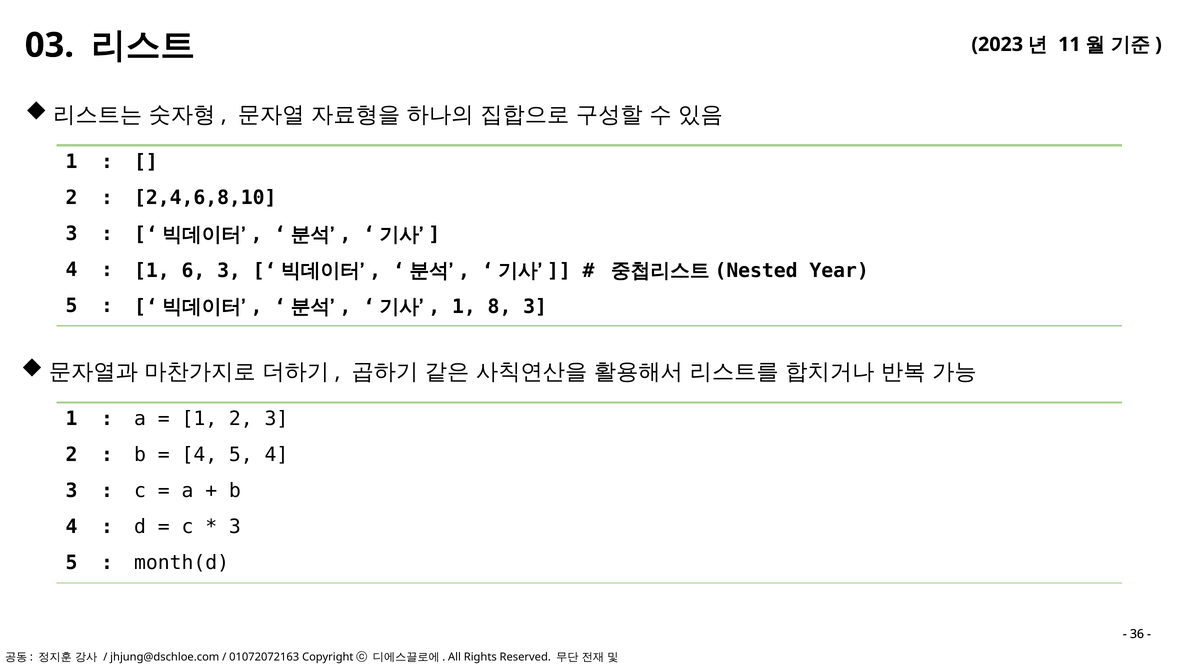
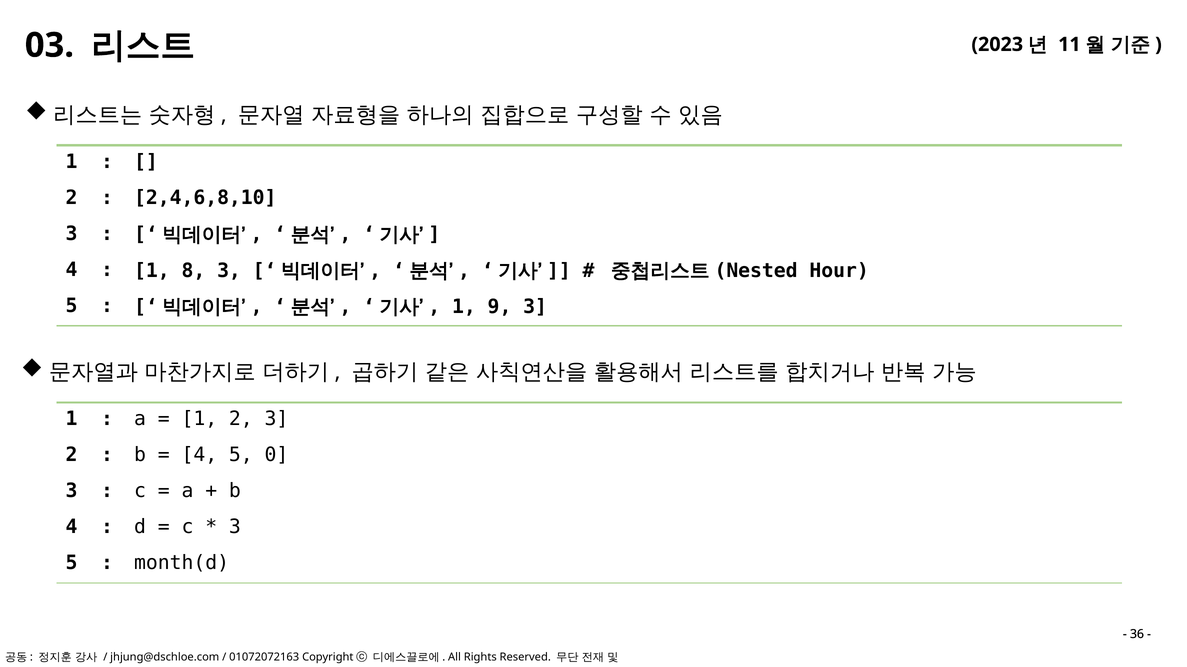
6: 6 -> 8 (193, 271)
Year: Year -> Hour (839, 271)
8: 8 -> 9 (500, 307)
5 4: 4 -> 0 (276, 455)
